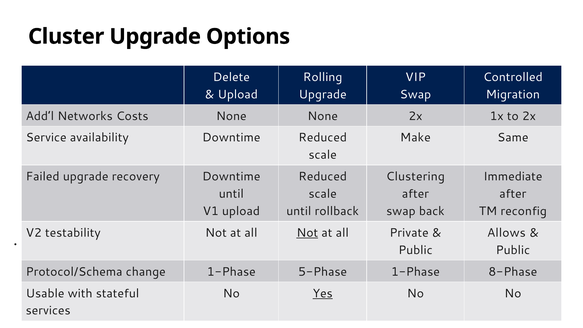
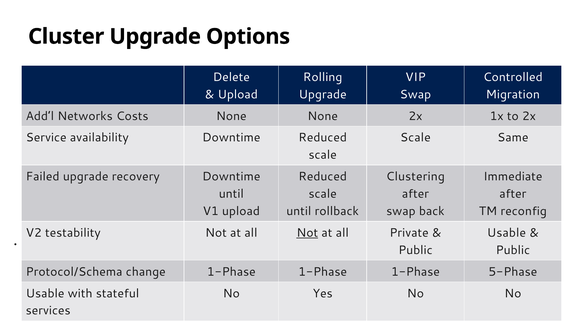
Make: Make -> Scale (415, 138)
Allows: Allows -> Usable (506, 233)
5-Phase: 5-Phase -> 1-Phase (323, 272)
8-Phase: 8-Phase -> 5-Phase (513, 272)
Yes underline: present -> none (323, 293)
